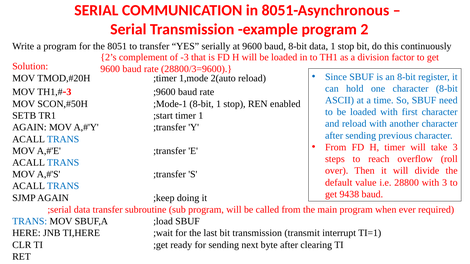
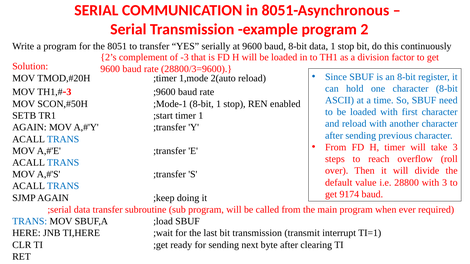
9438: 9438 -> 9174 (349, 194)
